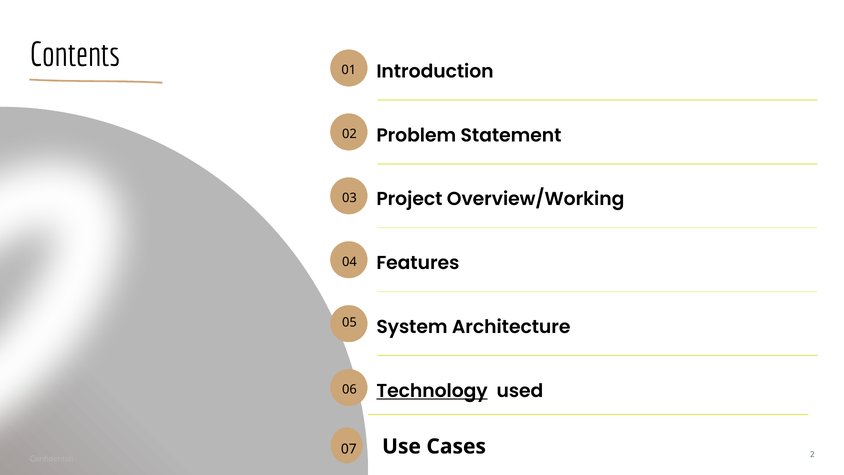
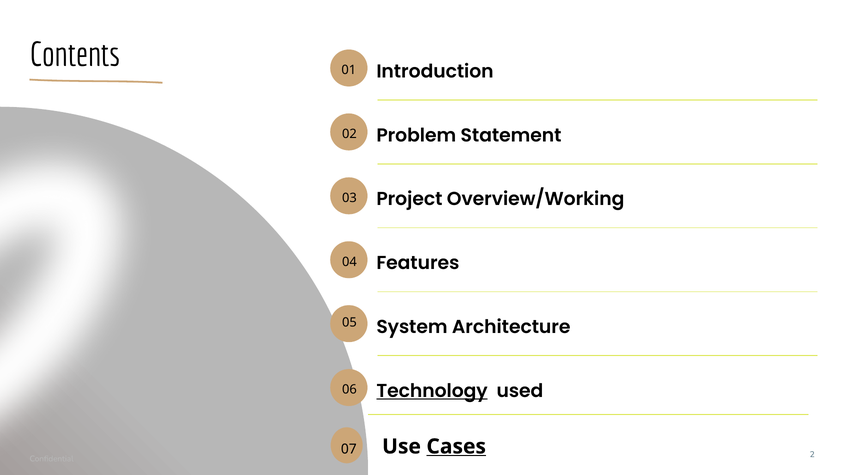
Cases underline: none -> present (456, 446)
